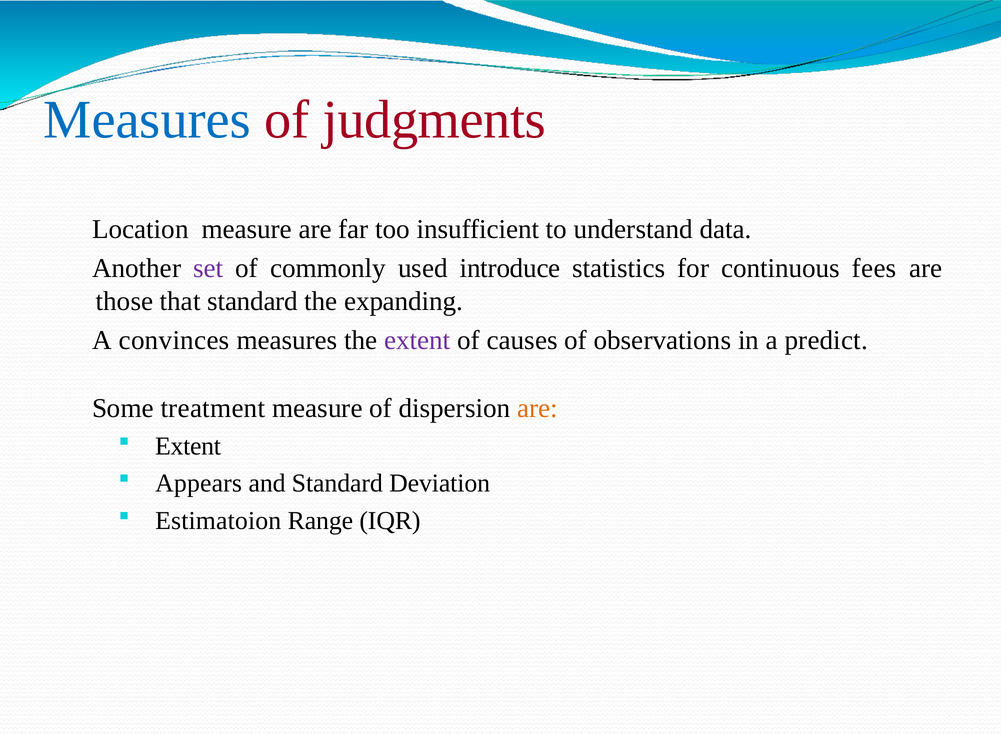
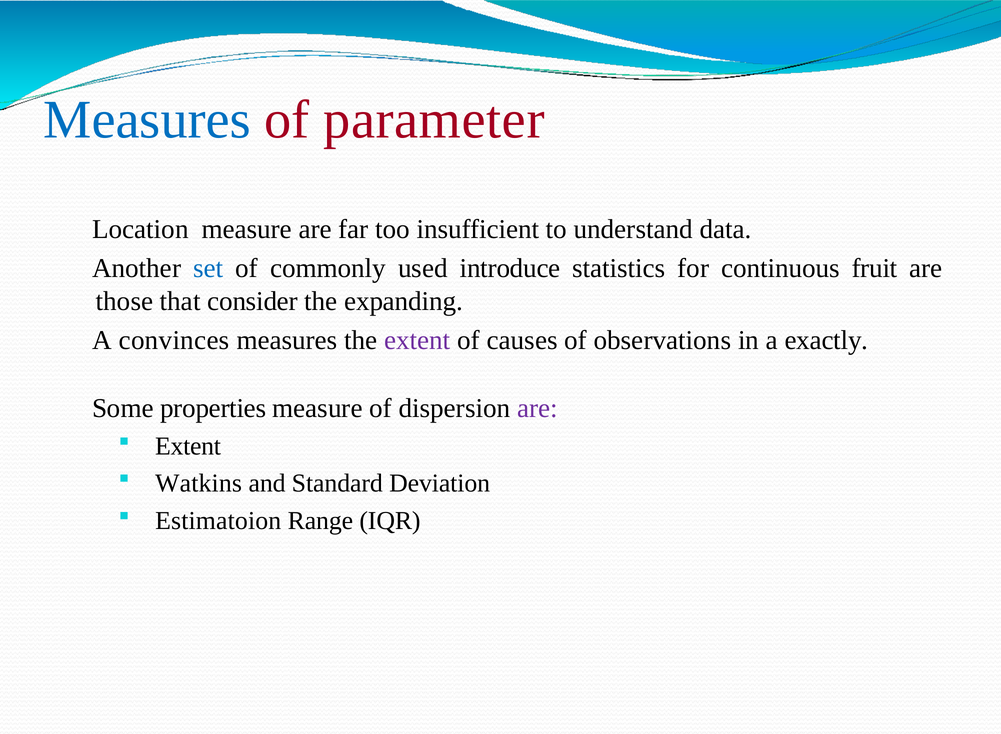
judgments: judgments -> parameter (434, 119)
set colour: purple -> blue (208, 268)
fees: fees -> fruit (874, 268)
that standard: standard -> consider (253, 301)
predict: predict -> exactly (826, 340)
treatment: treatment -> properties (213, 408)
are colour: orange -> purple (537, 408)
Appears: Appears -> Watkins (199, 483)
